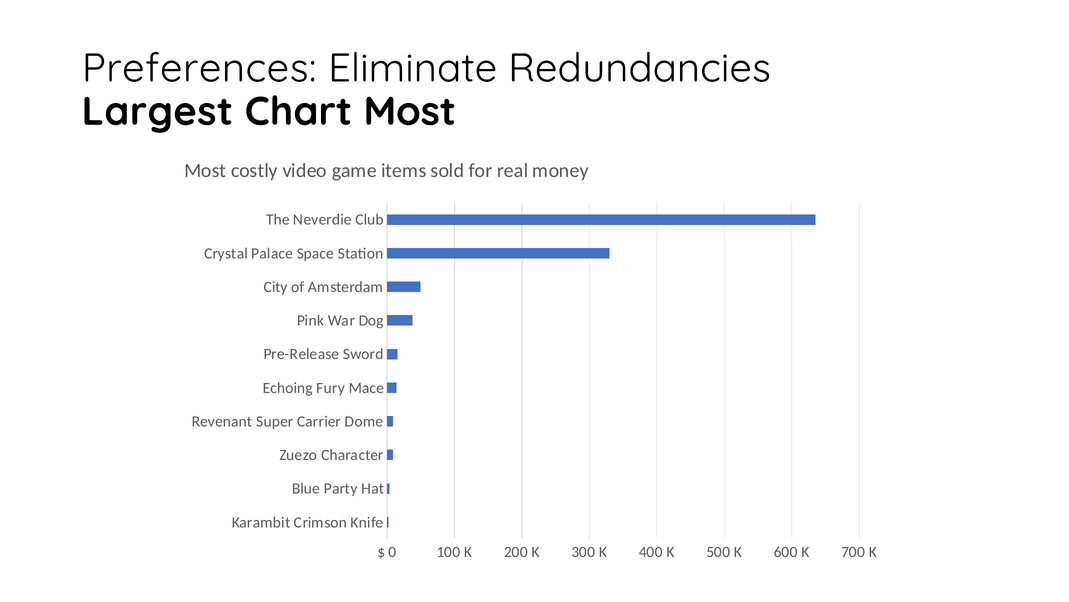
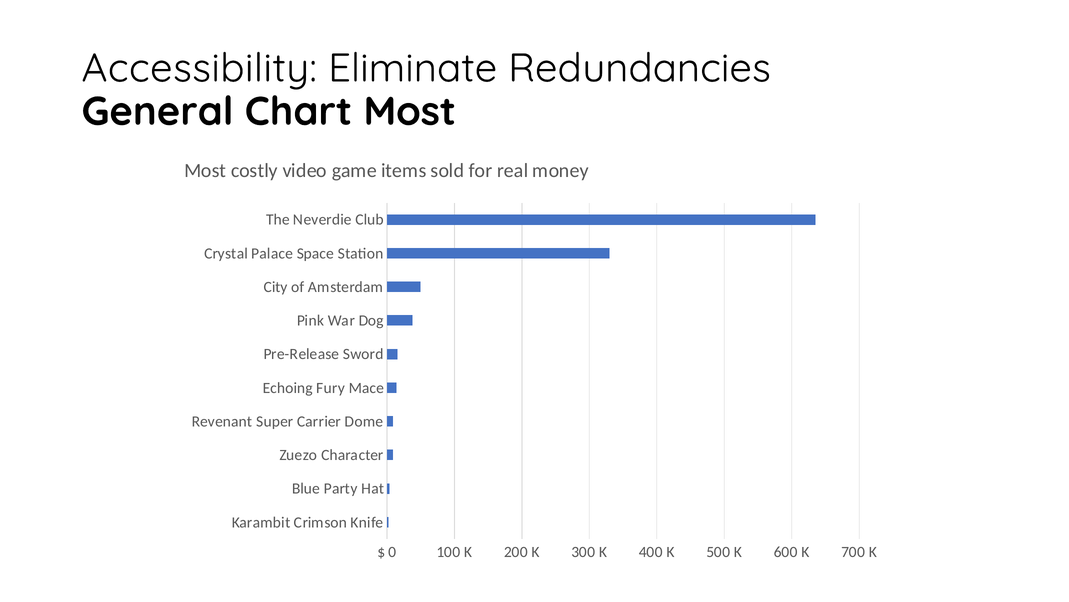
Preferences: Preferences -> Accessibility (199, 68)
Largest: Largest -> General (158, 111)
